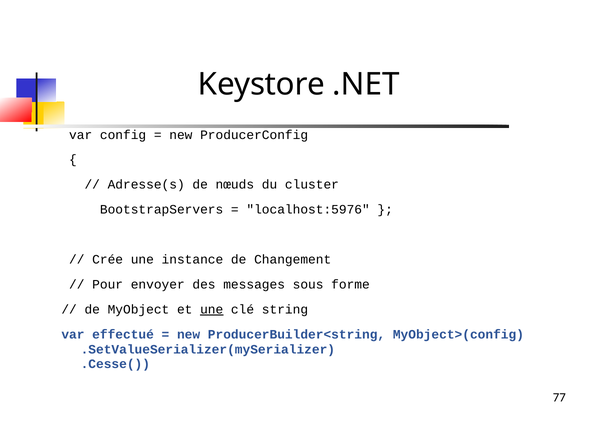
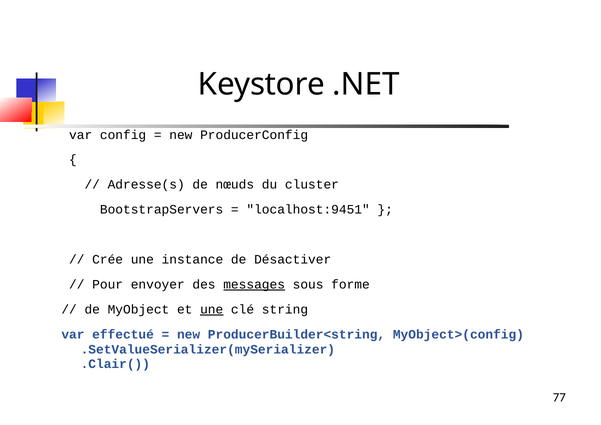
localhost:5976: localhost:5976 -> localhost:9451 (308, 210)
Changement: Changement -> Désactiver (293, 260)
messages underline: none -> present (254, 285)
.Cesse(: .Cesse( -> .Clair( (115, 364)
